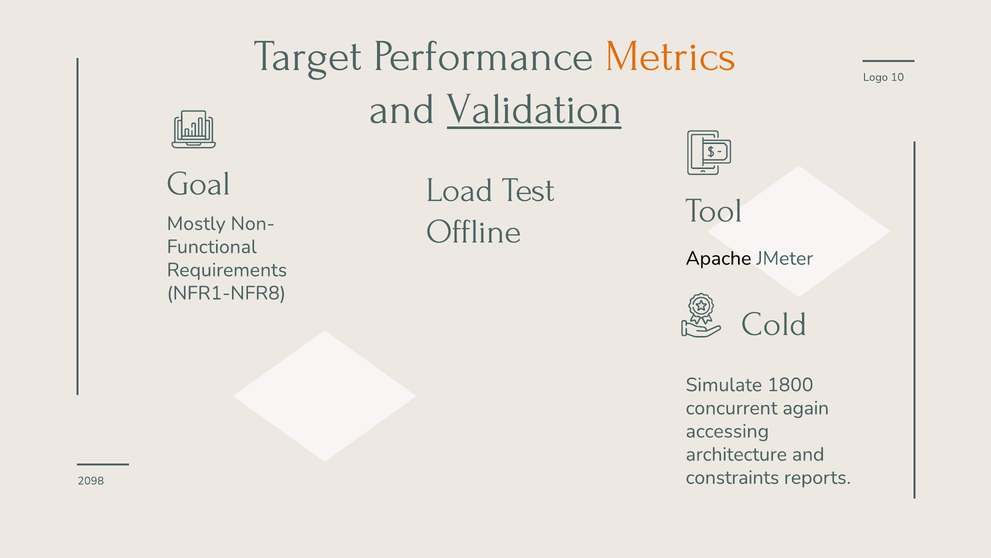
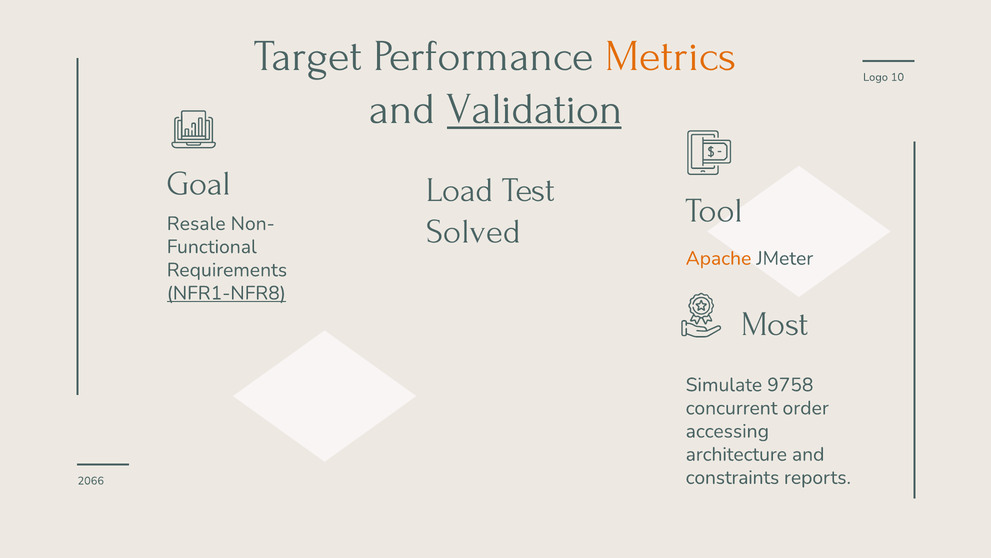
Mostly: Mostly -> Resale (196, 223)
Offline: Offline -> Solved (473, 231)
Apache colour: black -> orange (719, 258)
NFR1-NFR8 underline: none -> present (226, 293)
Cold: Cold -> Most (775, 324)
1800: 1800 -> 9758 (790, 384)
again: again -> order (806, 408)
2098: 2098 -> 2066 (91, 480)
